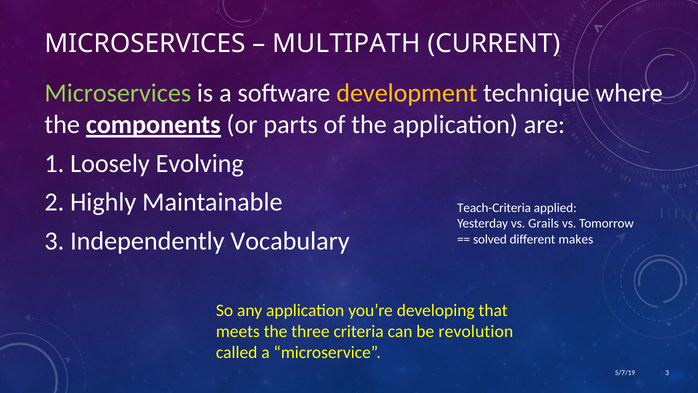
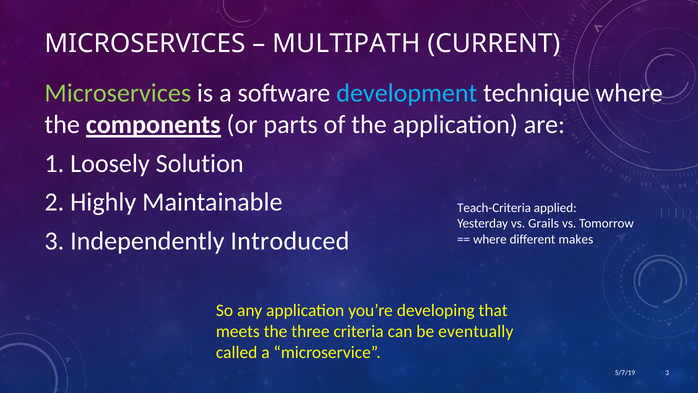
development colour: yellow -> light blue (407, 93)
Evolving: Evolving -> Solution (200, 163)
Vocabulary: Vocabulary -> Introduced (290, 241)
solved: solved -> where (490, 239)
revolution: revolution -> eventually (476, 331)
